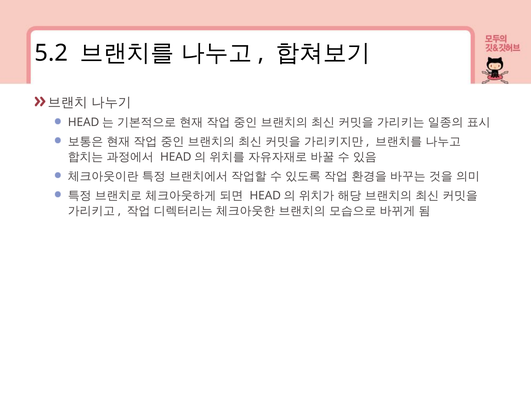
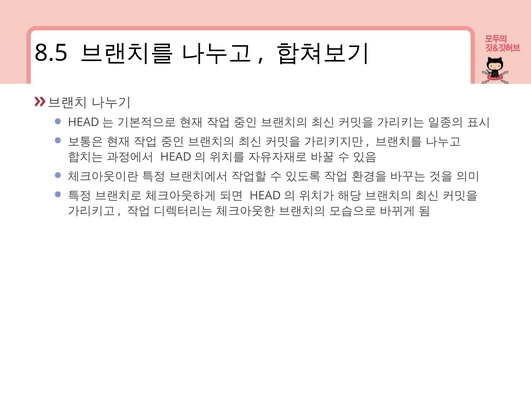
5.2: 5.2 -> 8.5 (51, 53)
